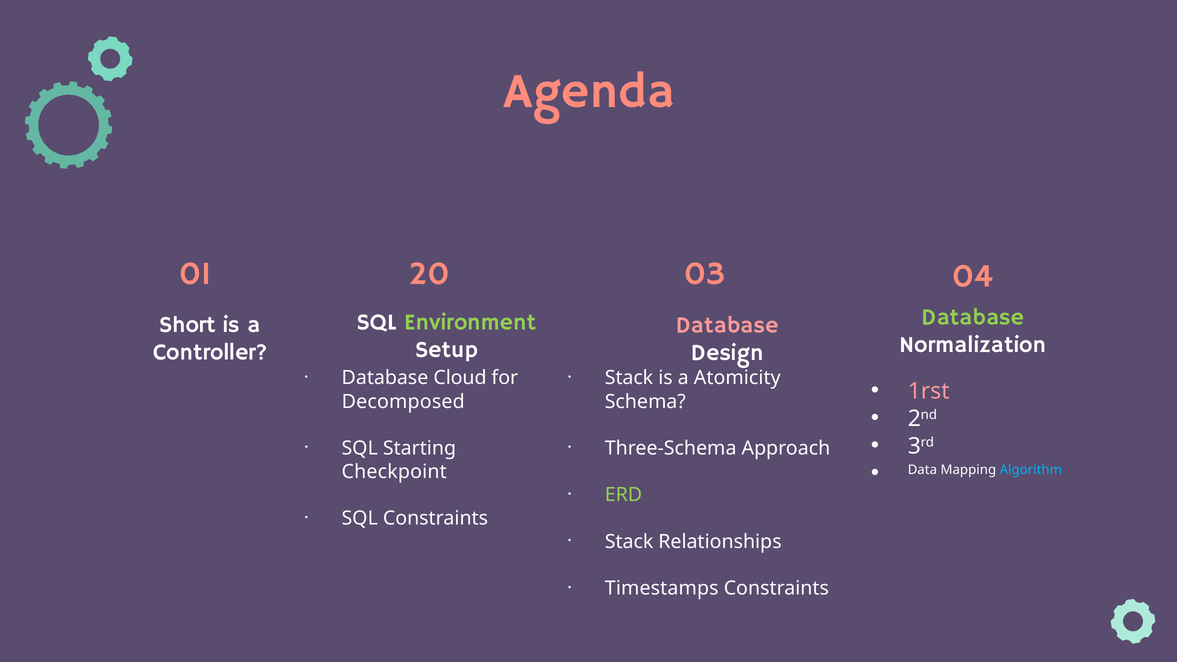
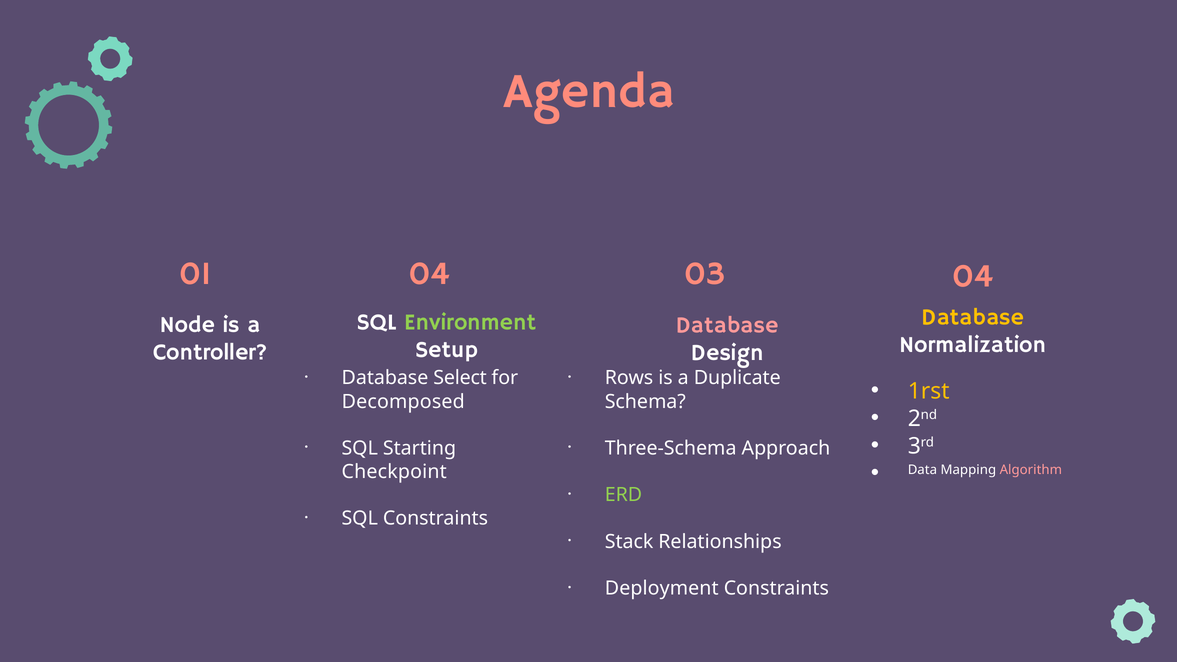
01 20: 20 -> 04 (429, 273)
Database colour: light green -> yellow (973, 317)
Short: Short -> Node (187, 325)
Cloud: Cloud -> Select (460, 378)
Stack: Stack -> Rows (629, 378)
Atomicity: Atomicity -> Duplicate (737, 378)
1rst colour: pink -> yellow (929, 391)
Algorithm colour: light blue -> pink (1031, 470)
Timestamps: Timestamps -> Deployment (662, 588)
